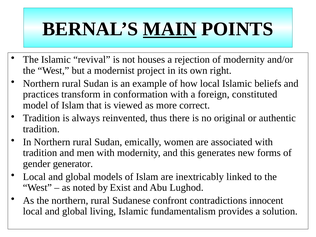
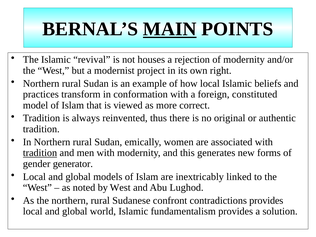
tradition underline: none -> present (40, 153)
by Exist: Exist -> West (120, 188)
contradictions innocent: innocent -> provides (266, 200)
living: living -> world (103, 211)
